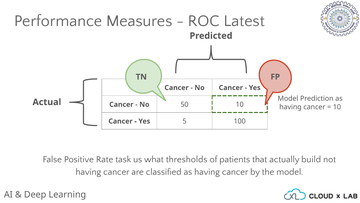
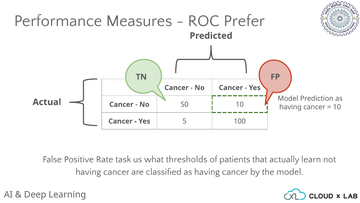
Latest: Latest -> Prefer (244, 21)
build: build -> learn (311, 159)
